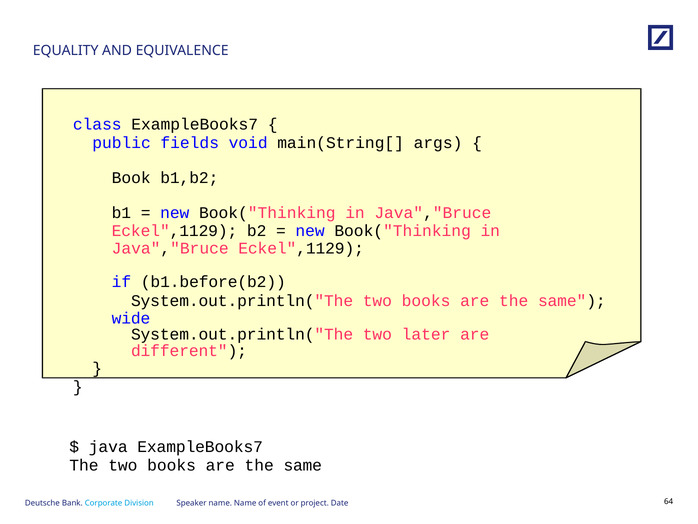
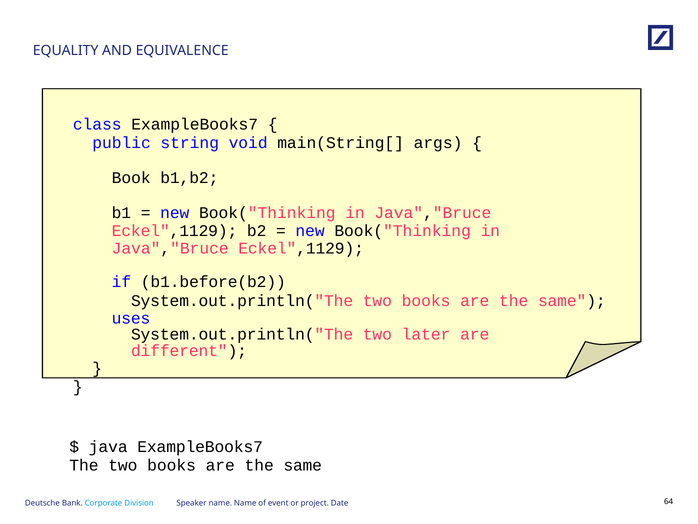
fields: fields -> string (190, 143)
wide: wide -> uses (131, 318)
